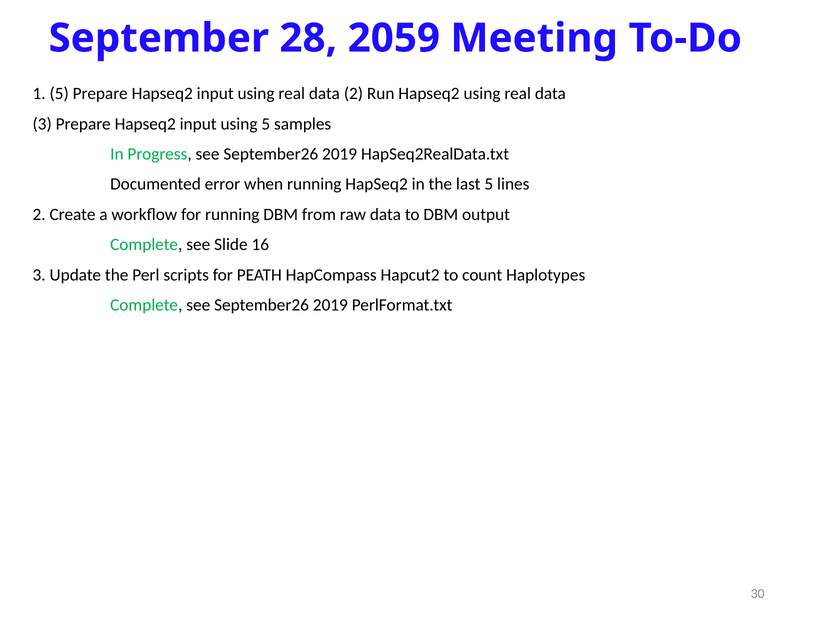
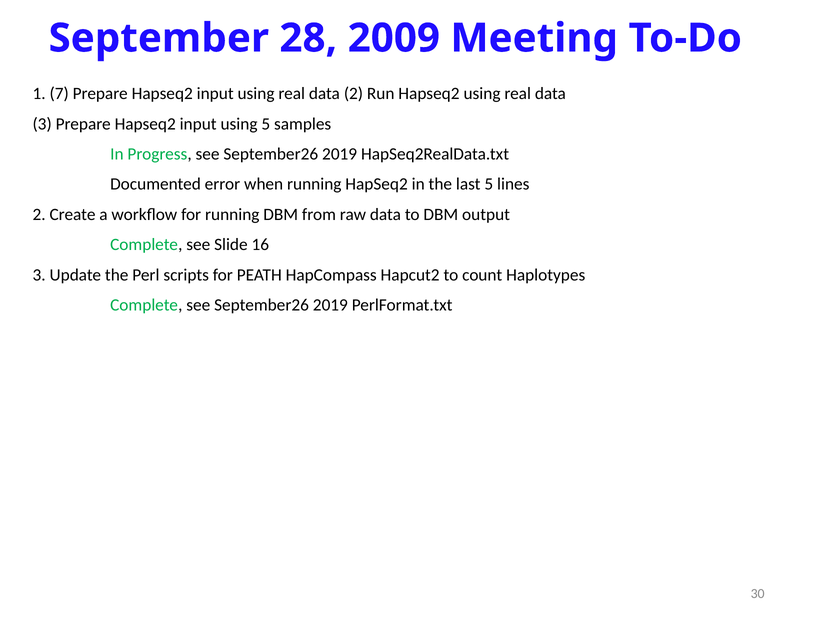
2059: 2059 -> 2009 (394, 38)
1 5: 5 -> 7 (59, 94)
